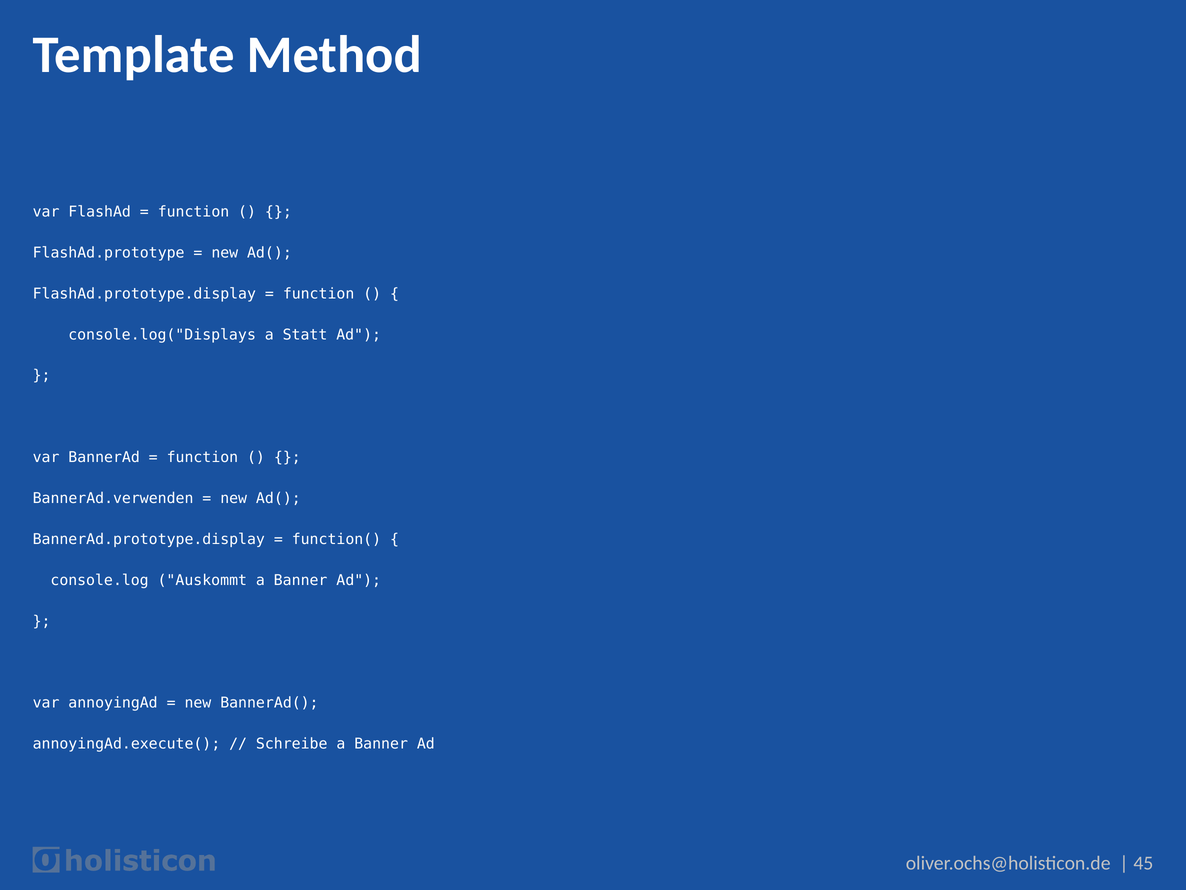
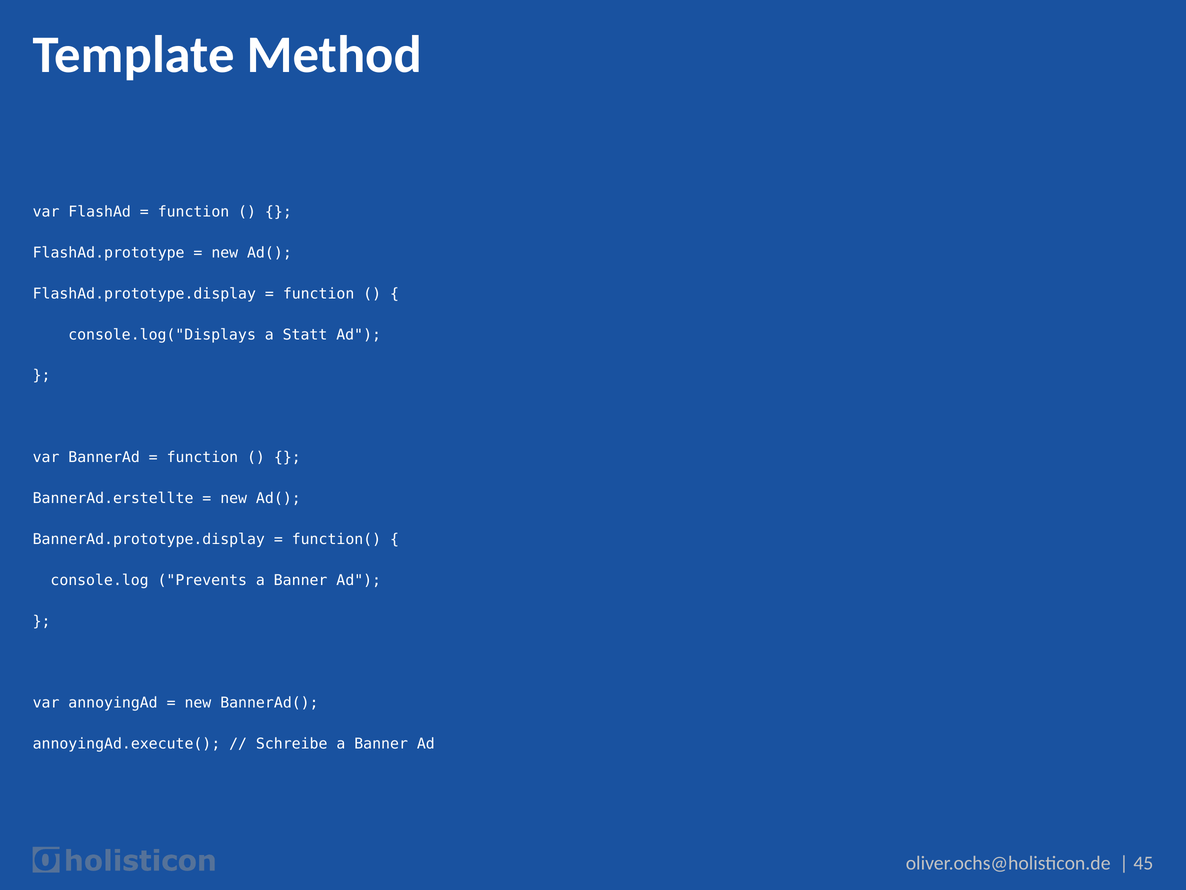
BannerAd.verwenden: BannerAd.verwenden -> BannerAd.erstellte (113, 498)
Auskommt: Auskommt -> Prevents (202, 580)
